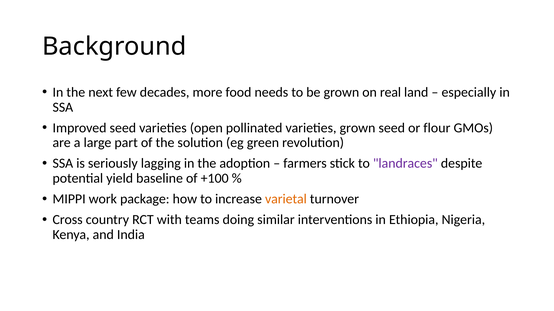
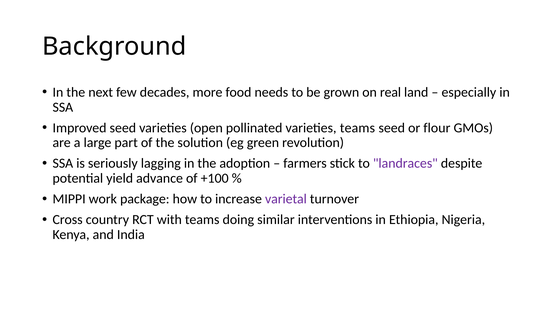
varieties grown: grown -> teams (357, 128)
baseline: baseline -> advance (160, 179)
varietal colour: orange -> purple (286, 199)
